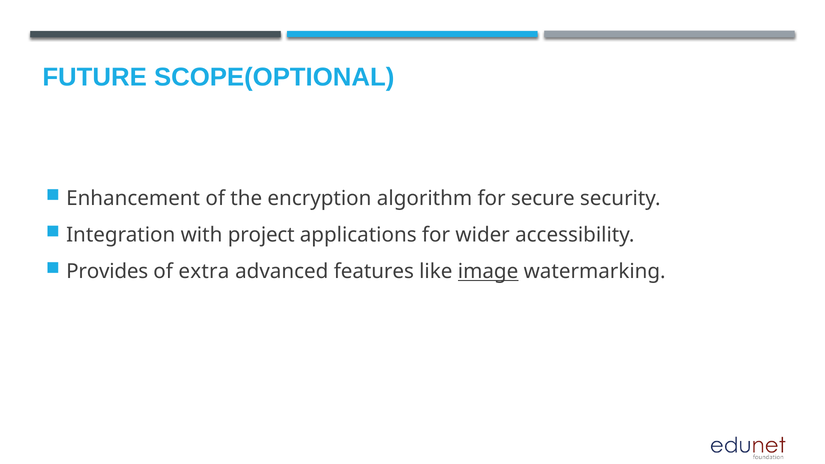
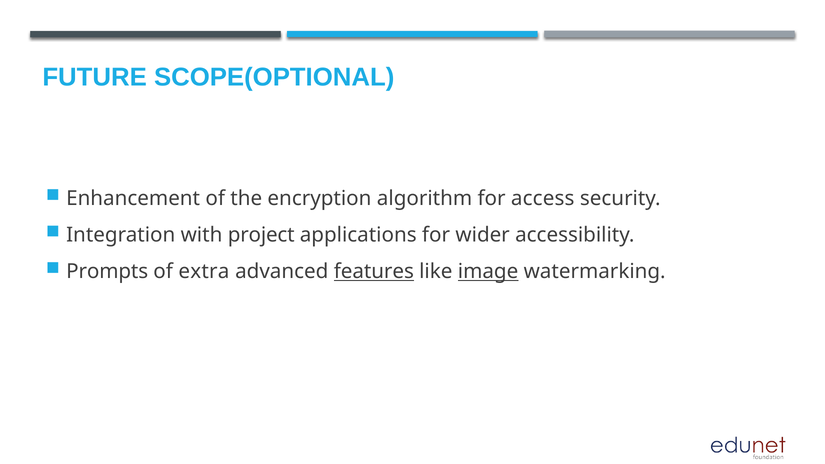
secure: secure -> access (543, 199)
Provides: Provides -> Prompts (107, 272)
features underline: none -> present (374, 272)
